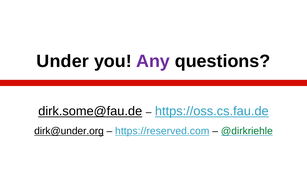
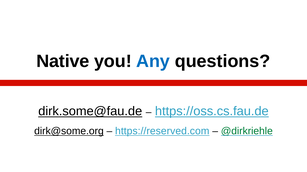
Under: Under -> Native (63, 61)
Any colour: purple -> blue (153, 61)
dirk@under.org: dirk@under.org -> dirk@some.org (69, 131)
